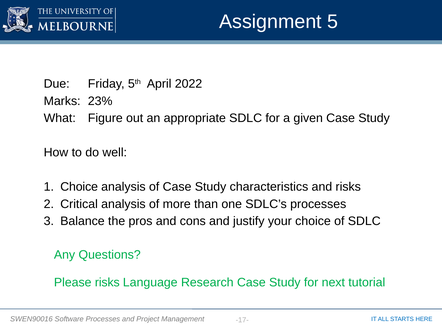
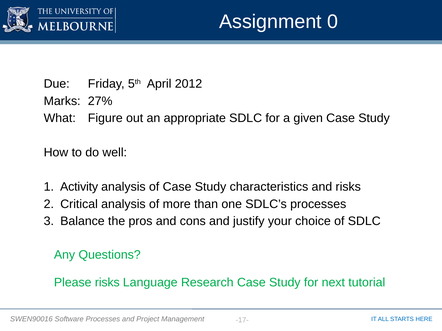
5: 5 -> 0 (333, 22)
2022: 2022 -> 2012 (189, 84)
23%: 23% -> 27% (100, 101)
1 Choice: Choice -> Activity (79, 187)
